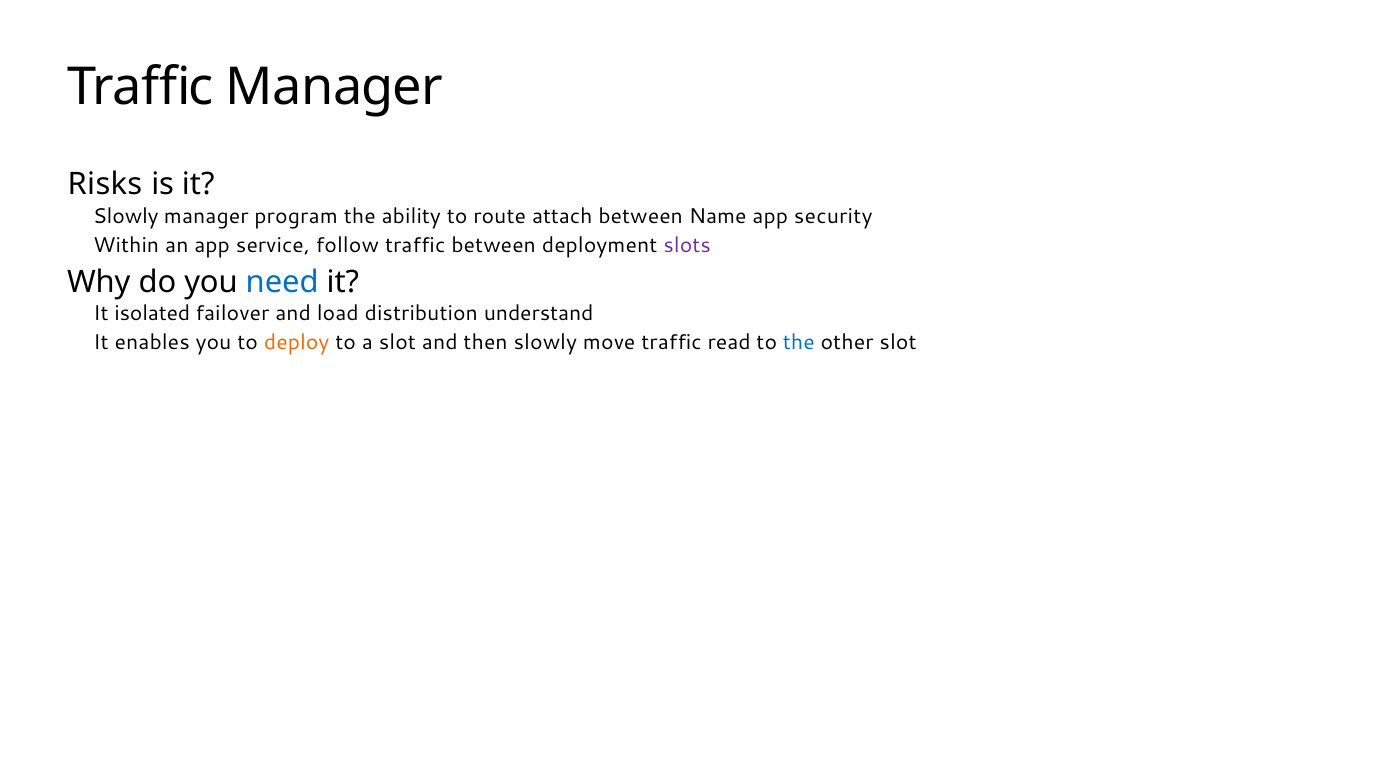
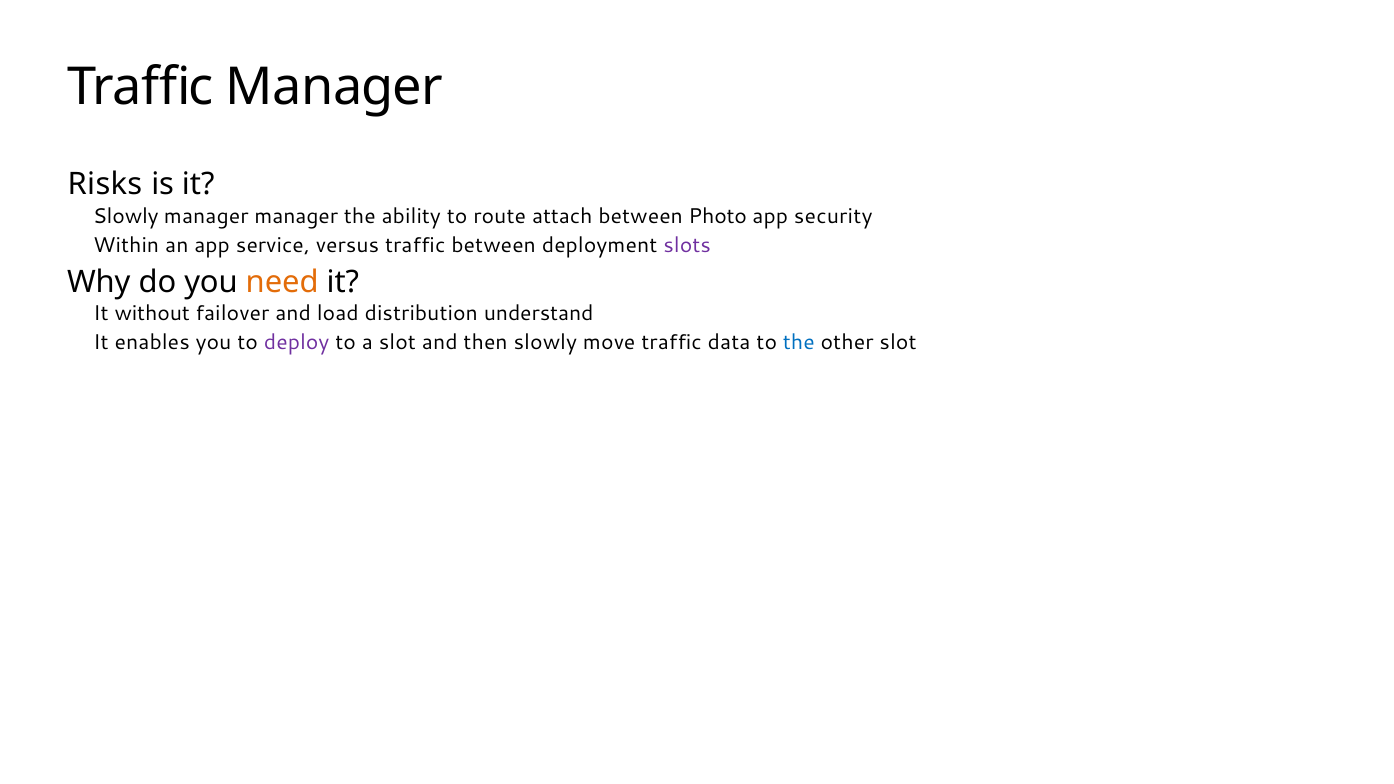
manager program: program -> manager (296, 217)
Name: Name -> Photo (718, 217)
follow: follow -> versus (347, 245)
need colour: blue -> orange (282, 282)
isolated: isolated -> without (152, 314)
deploy colour: orange -> purple (297, 342)
read: read -> data (729, 342)
